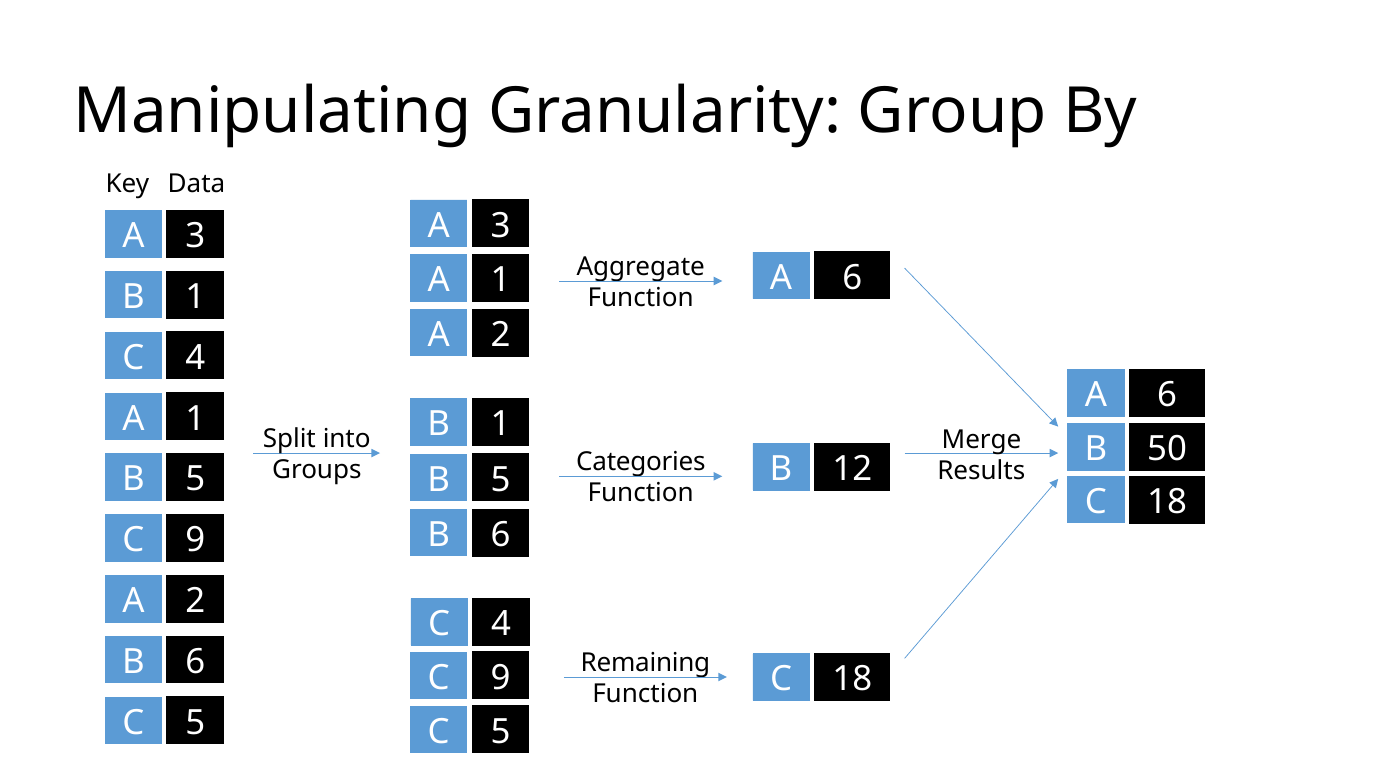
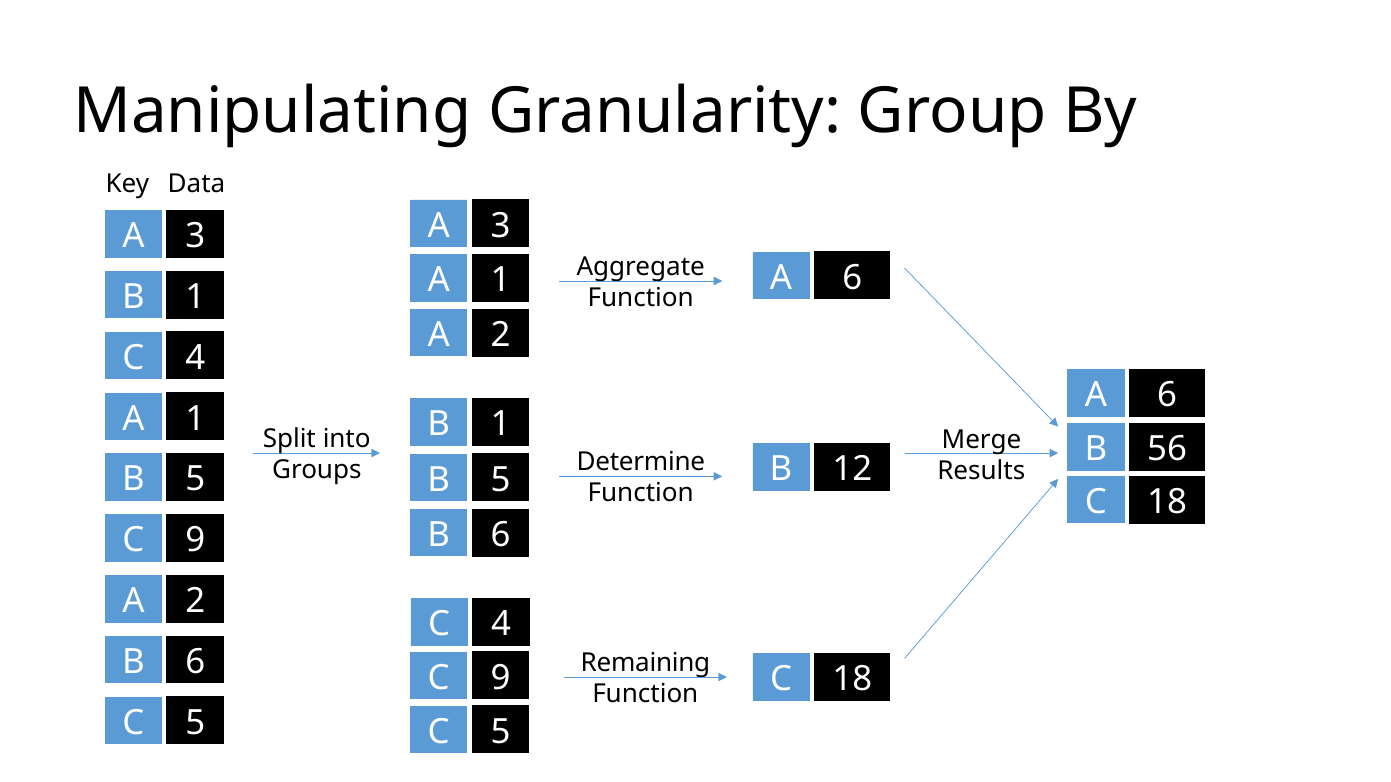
50: 50 -> 56 (1167, 450)
Categories: Categories -> Determine (641, 462)
